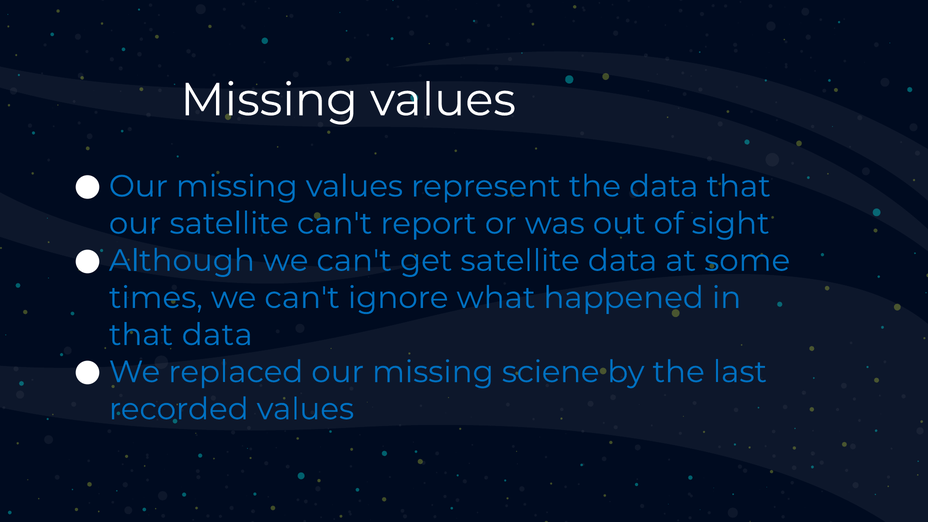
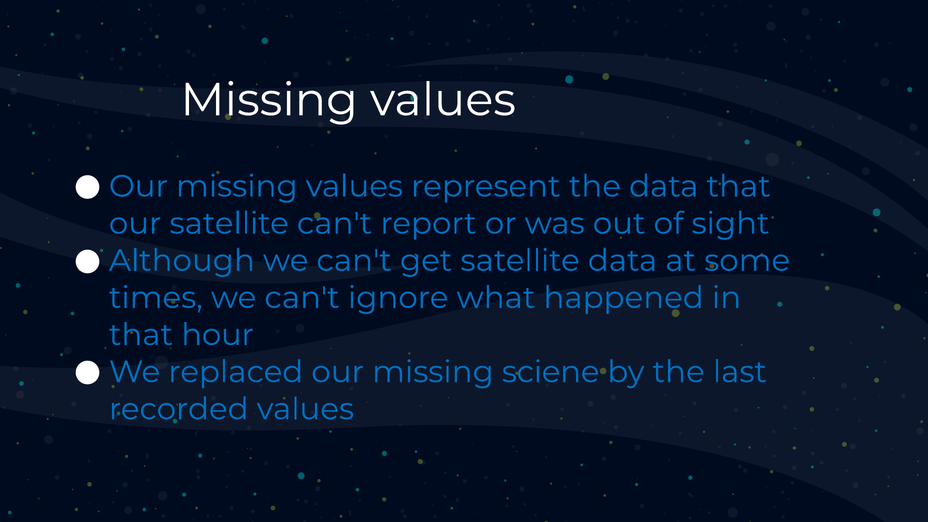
that data: data -> hour (218, 335)
